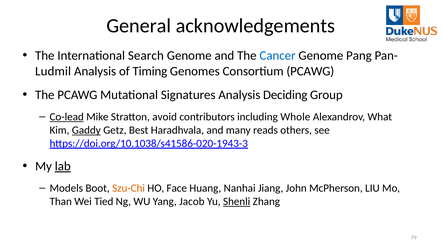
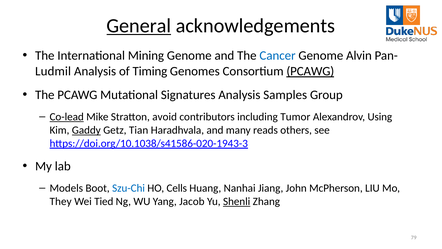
General underline: none -> present (139, 26)
Search: Search -> Mining (146, 56)
Pang: Pang -> Alvin (359, 56)
PCAWG underline: none -> present (310, 71)
Deciding: Deciding -> Samples (285, 95)
Whole: Whole -> Tumor (295, 117)
What: What -> Using (380, 117)
Best: Best -> Tian (139, 130)
lab underline: present -> none (63, 166)
Szu-Chi colour: orange -> blue (129, 188)
Face: Face -> Cells (177, 188)
Than: Than -> They (61, 201)
